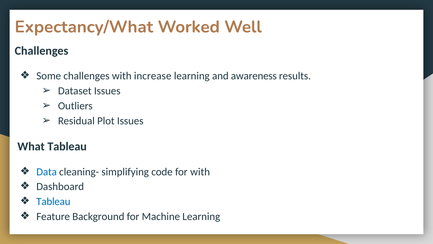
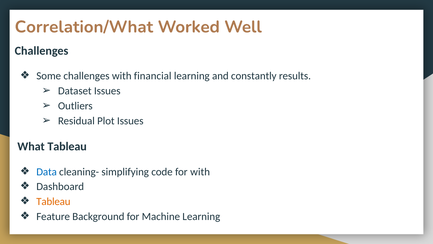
Expectancy/What: Expectancy/What -> Correlation/What (84, 27)
increase: increase -> financial (153, 76)
awareness: awareness -> constantly (254, 76)
Tableau colour: blue -> orange (53, 201)
